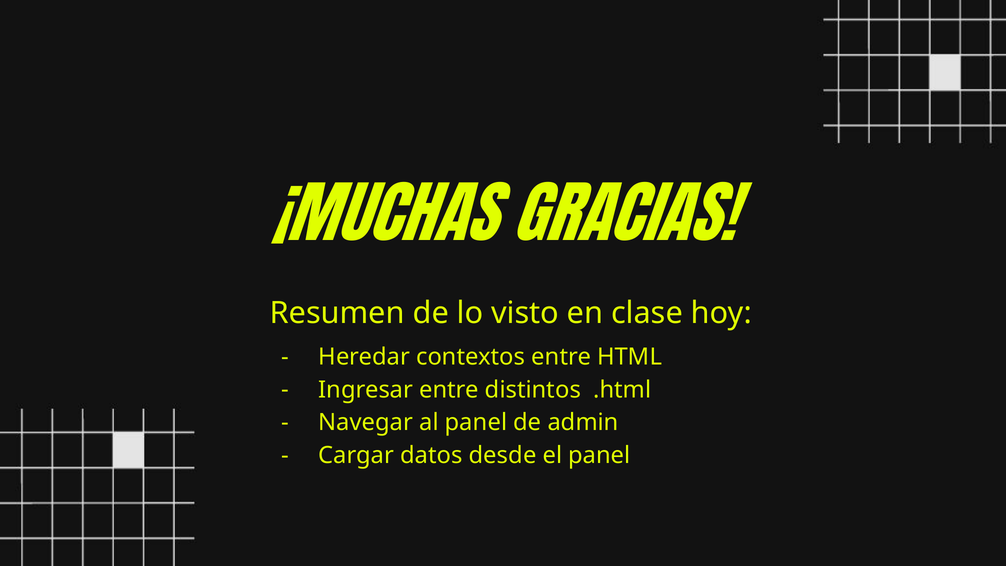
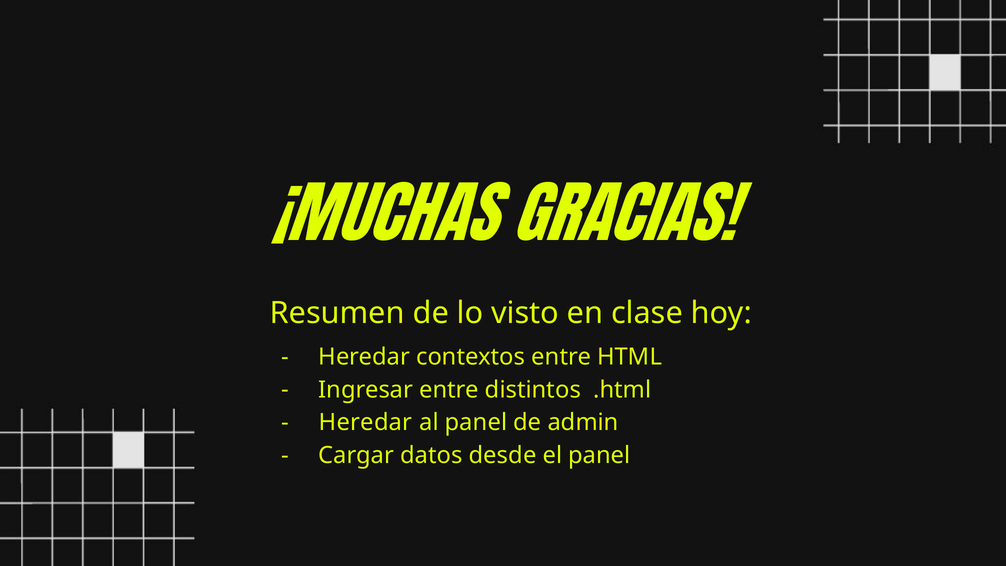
Navegar: Navegar -> Heredar (366, 423)
